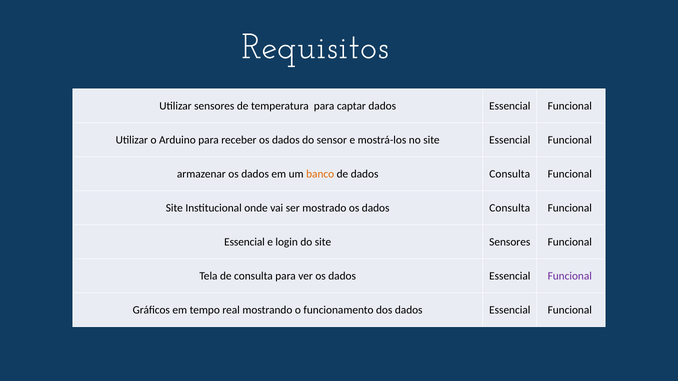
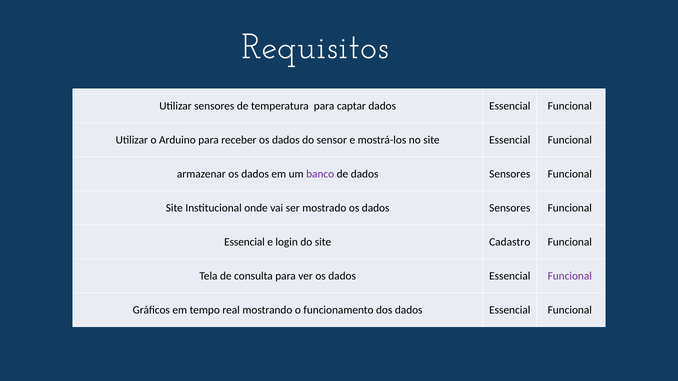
banco colour: orange -> purple (320, 174)
de dados Consulta: Consulta -> Sensores (510, 174)
os dados Consulta: Consulta -> Sensores (510, 208)
site Sensores: Sensores -> Cadastro (510, 242)
